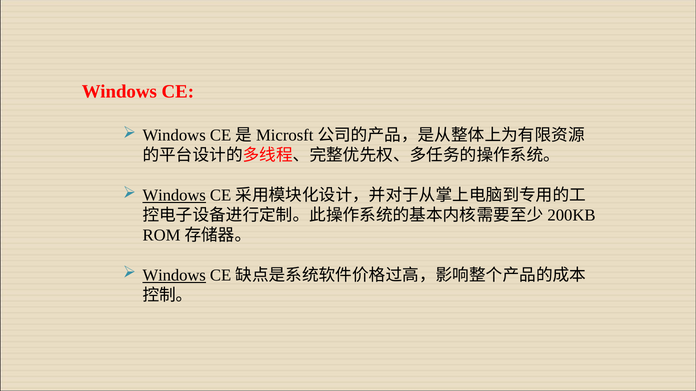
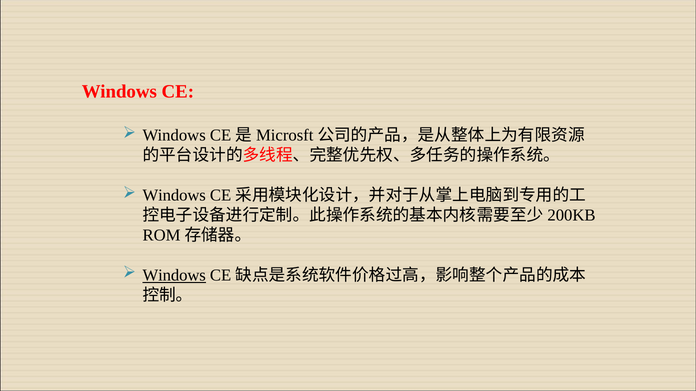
Windows underline: present -> none (174, 196)
